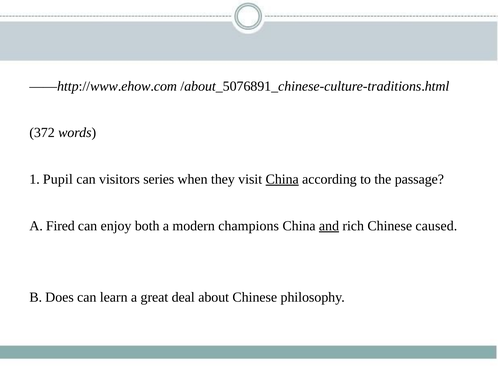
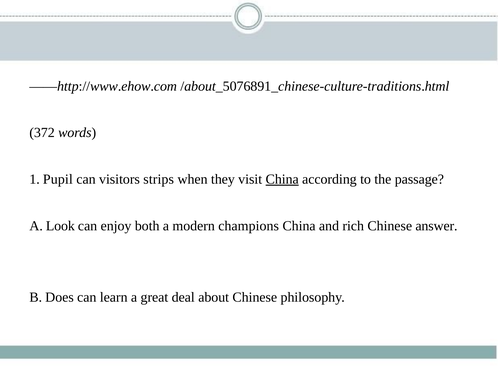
series: series -> strips (159, 179)
Fired: Fired -> Look (60, 226)
and underline: present -> none (329, 226)
caused: caused -> answer (436, 226)
